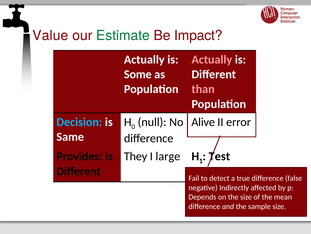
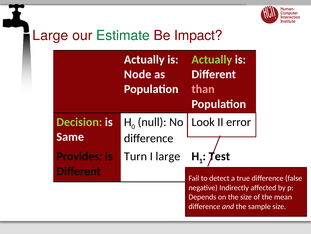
Value: Value -> Large (50, 35)
Actually colour: pink -> light green (212, 59)
Some: Some -> Node (138, 74)
Decision colour: light blue -> light green (79, 122)
Alive: Alive -> Look (203, 122)
They: They -> Turn (135, 156)
